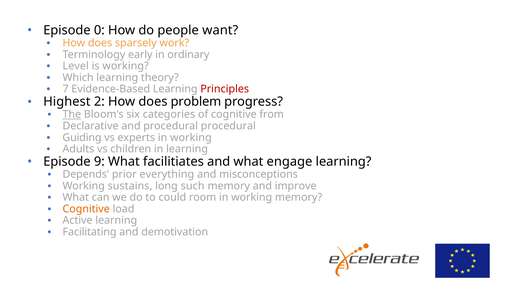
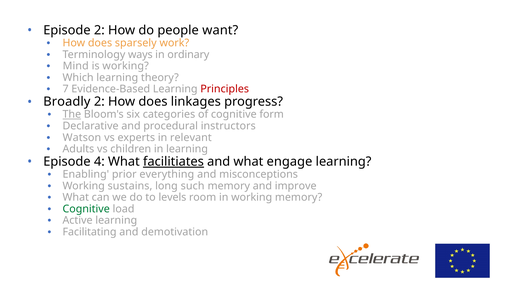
Episode 0: 0 -> 2 (99, 30)
early: early -> ways (140, 55)
Level: Level -> Mind (76, 66)
Highest: Highest -> Broadly (67, 102)
problem: problem -> linkages (196, 102)
from: from -> form (272, 115)
procedural procedural: procedural -> instructors (228, 126)
Guiding: Guiding -> Watson (82, 138)
experts in working: working -> relevant (191, 138)
9: 9 -> 4 (99, 162)
facilitiates underline: none -> present (173, 162)
Depends: Depends -> Enabling (86, 175)
could: could -> levels (172, 198)
Cognitive colour: orange -> green (86, 209)
